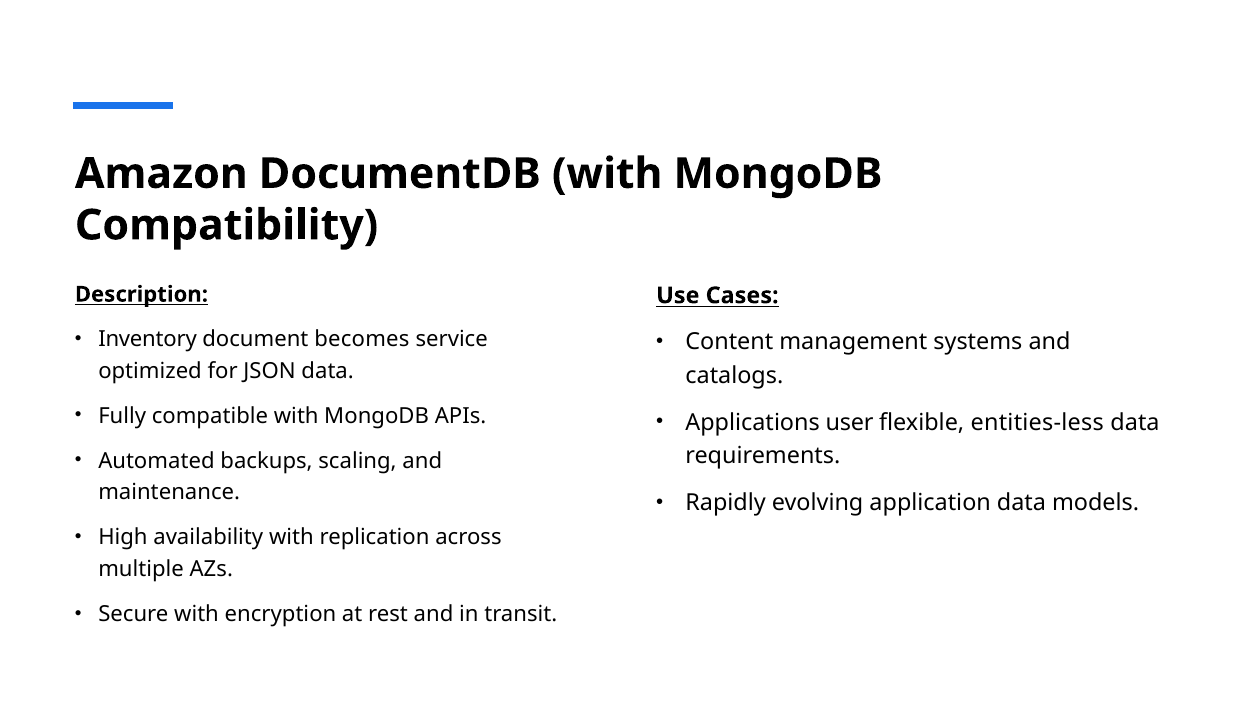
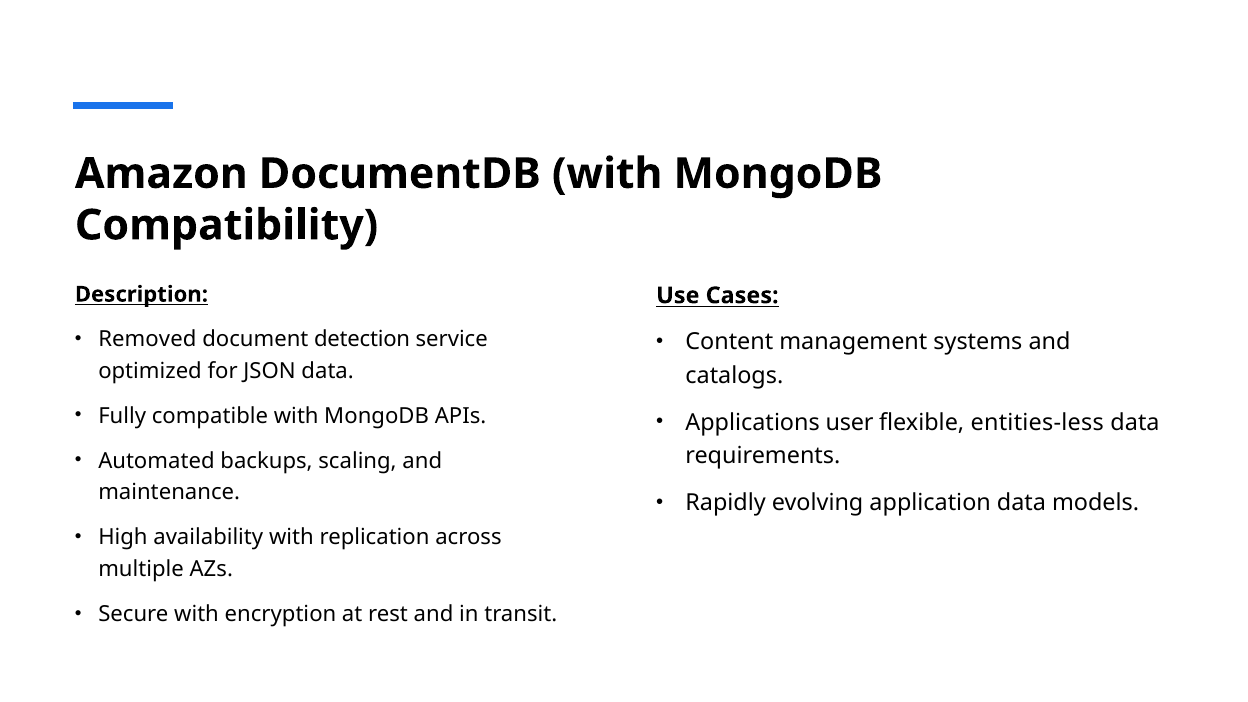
Inventory: Inventory -> Removed (147, 339)
becomes: becomes -> detection (362, 339)
